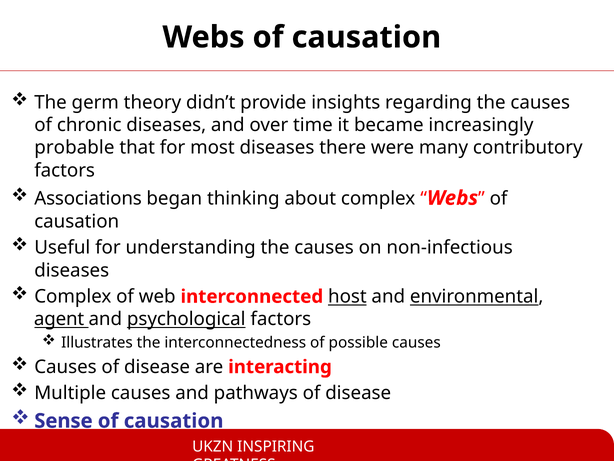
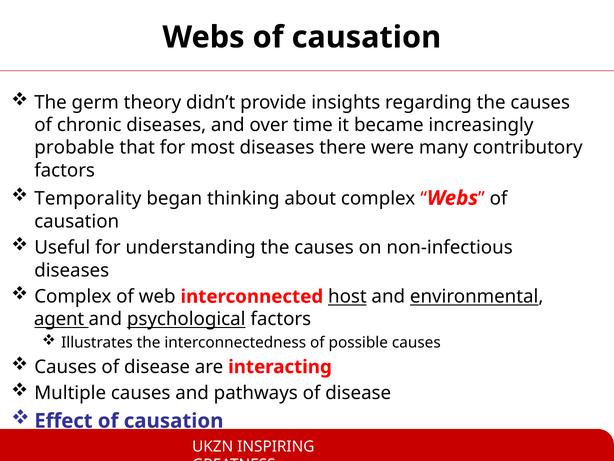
Associations: Associations -> Temporality (88, 198)
Sense: Sense -> Effect (63, 421)
